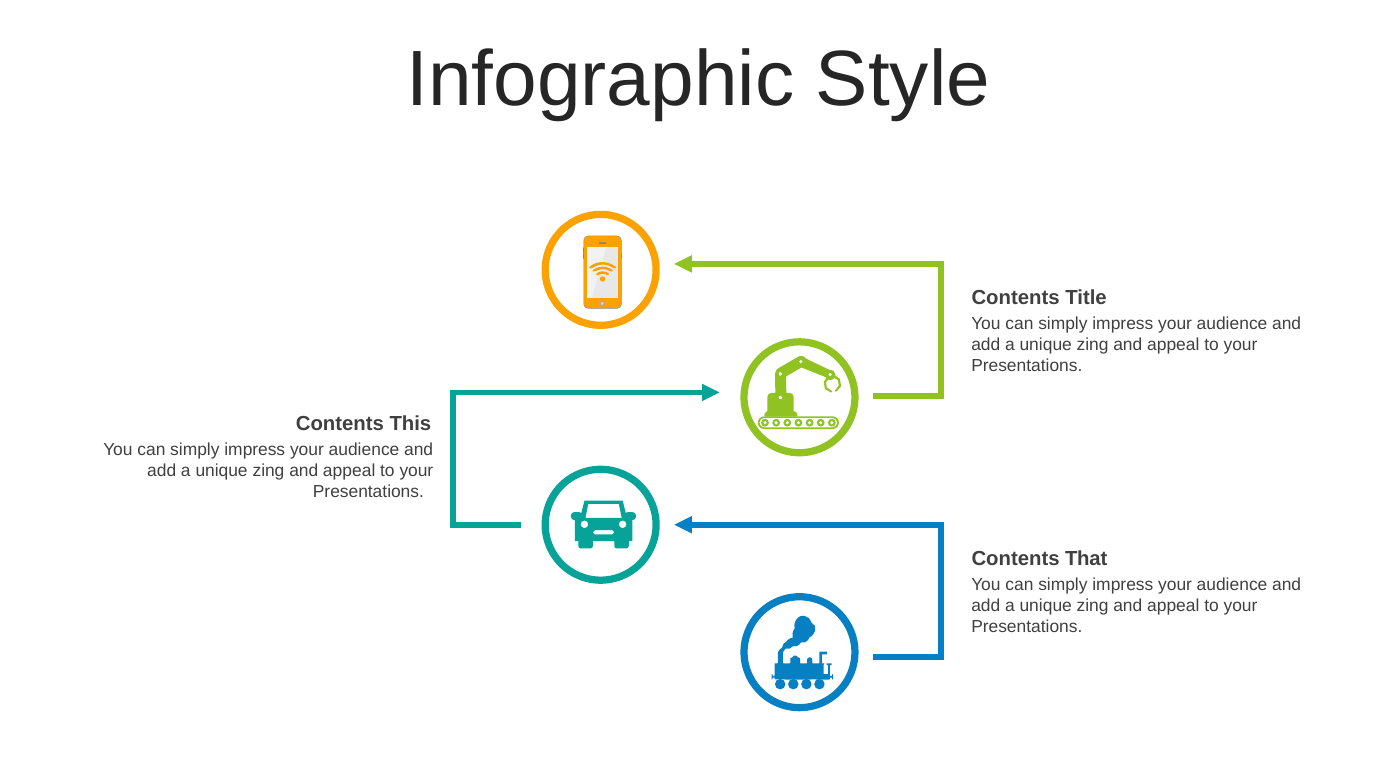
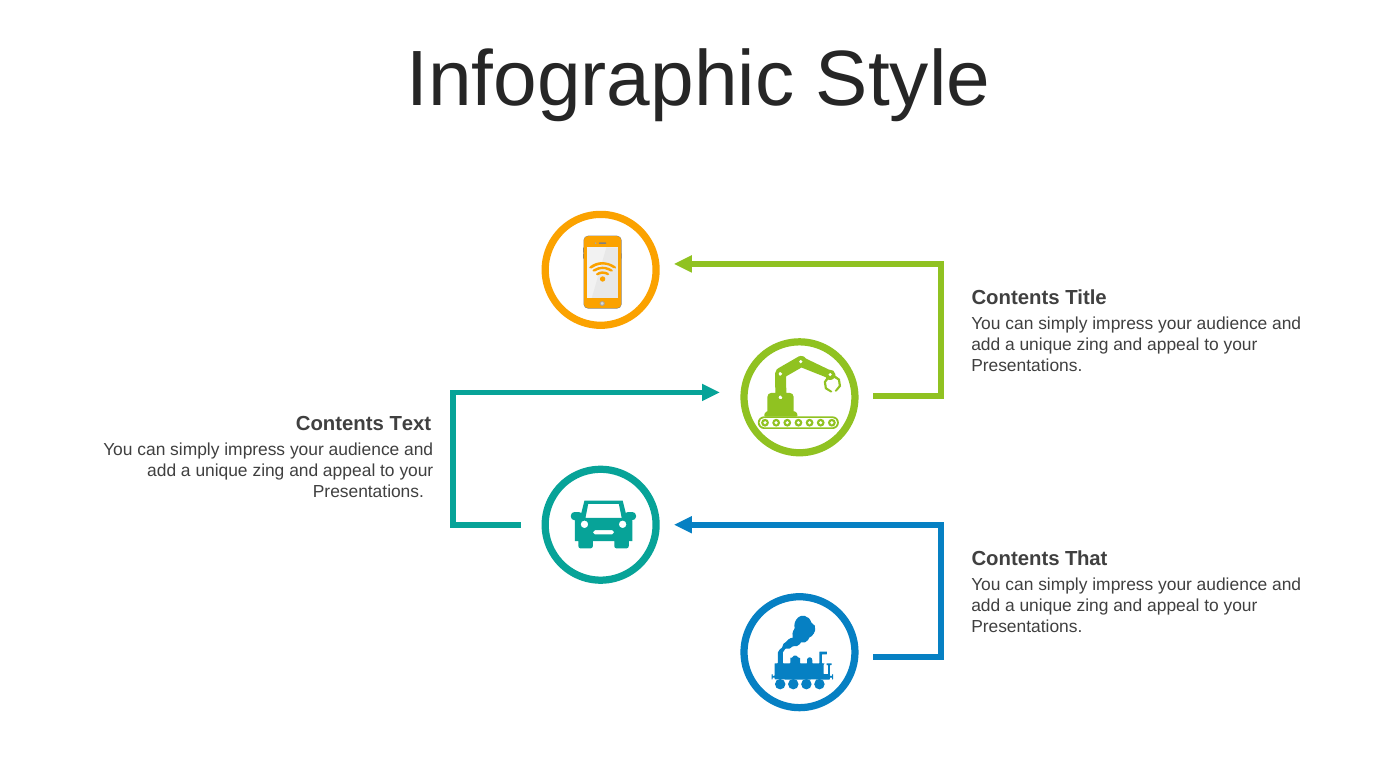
This: This -> Text (410, 424)
